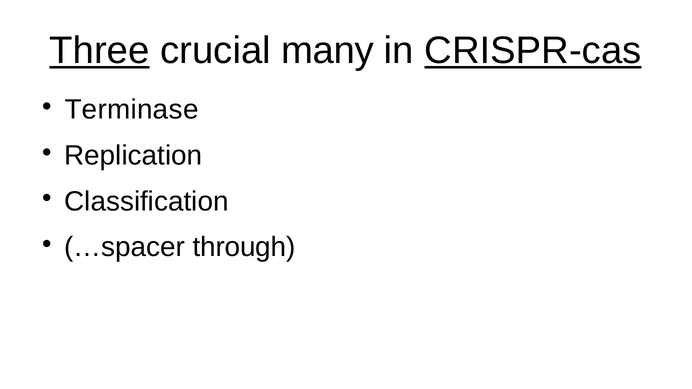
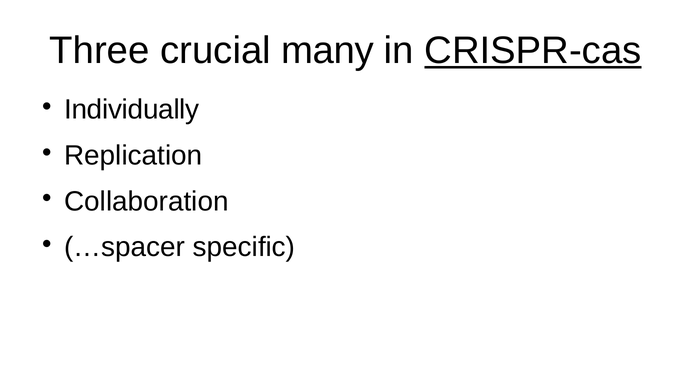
Three underline: present -> none (99, 51)
Terminase: Terminase -> Individually (132, 110)
Classification: Classification -> Collaboration (146, 201)
through: through -> specific (244, 247)
